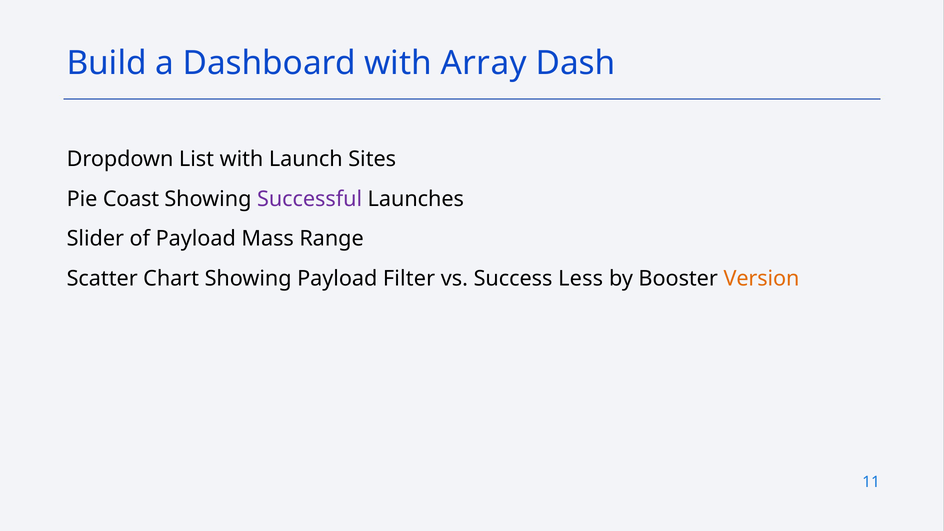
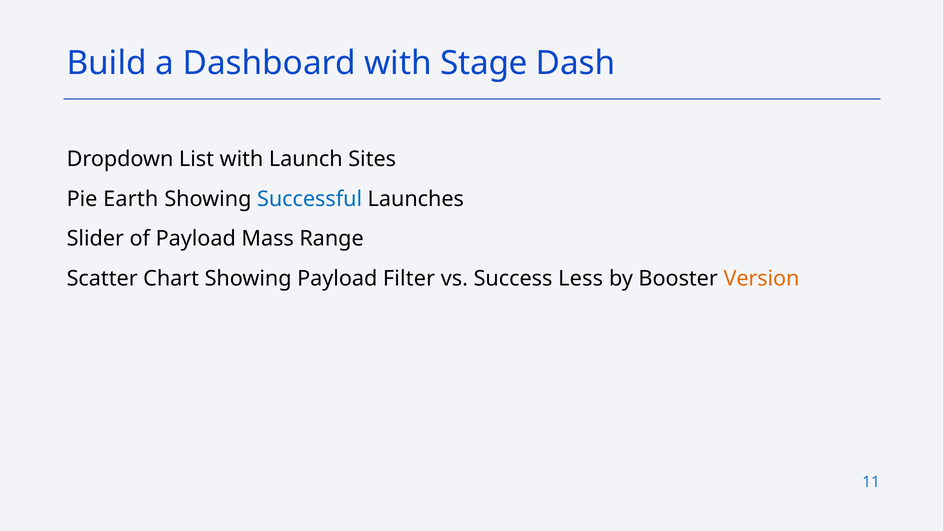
Array: Array -> Stage (484, 63)
Coast: Coast -> Earth (131, 199)
Successful colour: purple -> blue (310, 199)
